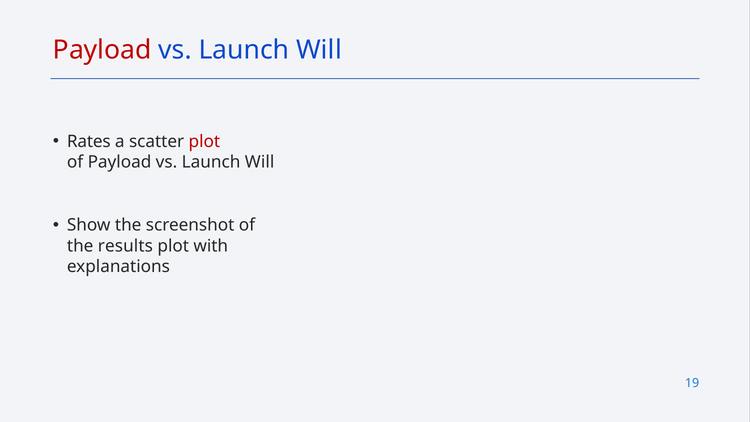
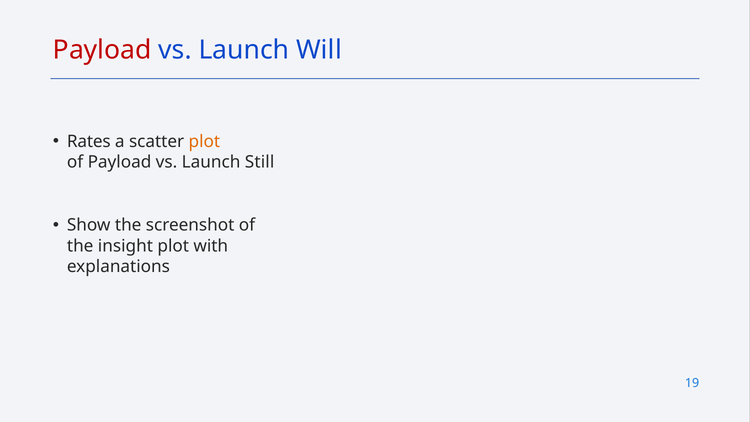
plot colour: red -> orange (204, 142)
Will: Will -> Still (260, 162)
results: results -> insight (125, 246)
